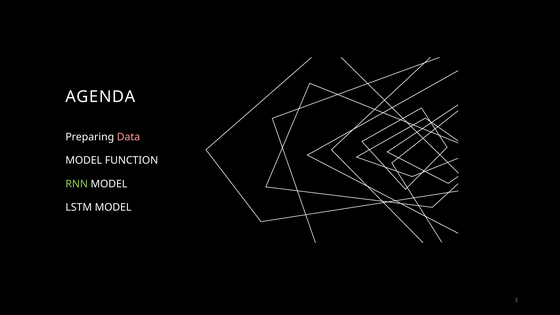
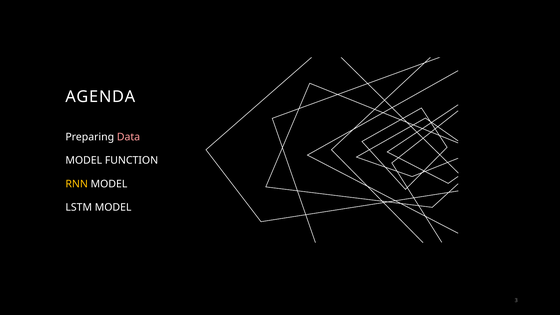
RNN colour: light green -> yellow (77, 184)
